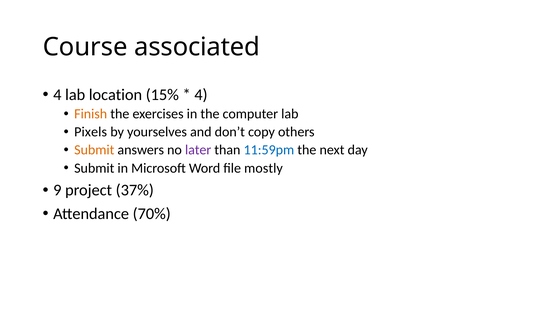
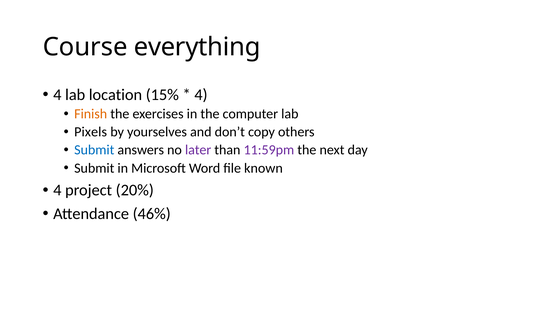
associated: associated -> everything (197, 47)
Submit colour: orange -> blue (94, 150)
11:59pm colour: blue -> purple (269, 150)
mostly: mostly -> known (263, 168)
9: 9 -> 4 (57, 190)
37%: 37% -> 20% (135, 190)
70%: 70% -> 46% (152, 214)
